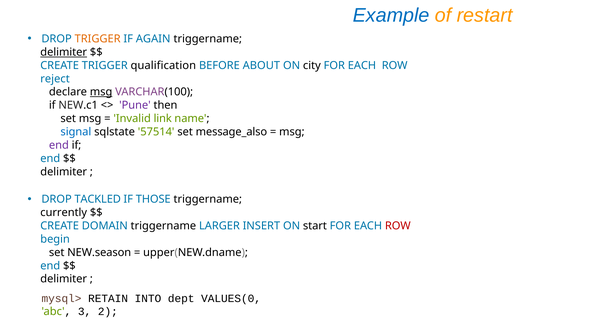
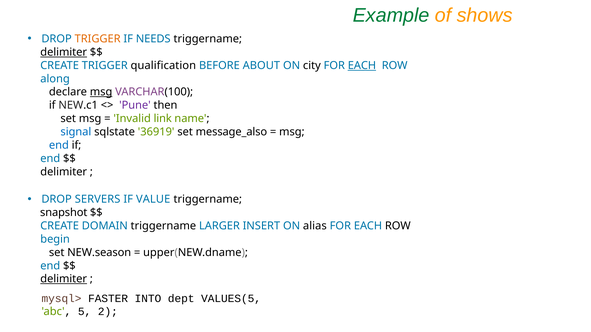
Example colour: blue -> green (391, 15)
restart: restart -> shows (485, 15)
AGAIN: AGAIN -> NEEDS (153, 39)
EACH underline: none -> present (362, 66)
reject: reject -> along (55, 79)
57514: 57514 -> 36919 (156, 132)
end colour: purple -> blue (59, 145)
TACKLED: TACKLED -> SERVERS (98, 200)
THOSE: THOSE -> VALUE (153, 200)
currently: currently -> snapshot (64, 213)
start: start -> alias (315, 226)
ROW colour: red -> black (398, 226)
delimiter underline: none -> present (64, 279)
RETAIN: RETAIN -> FASTER (108, 299)
VALUES(0: VALUES(0 -> VALUES(5 (231, 299)
3: 3 -> 5 (85, 312)
